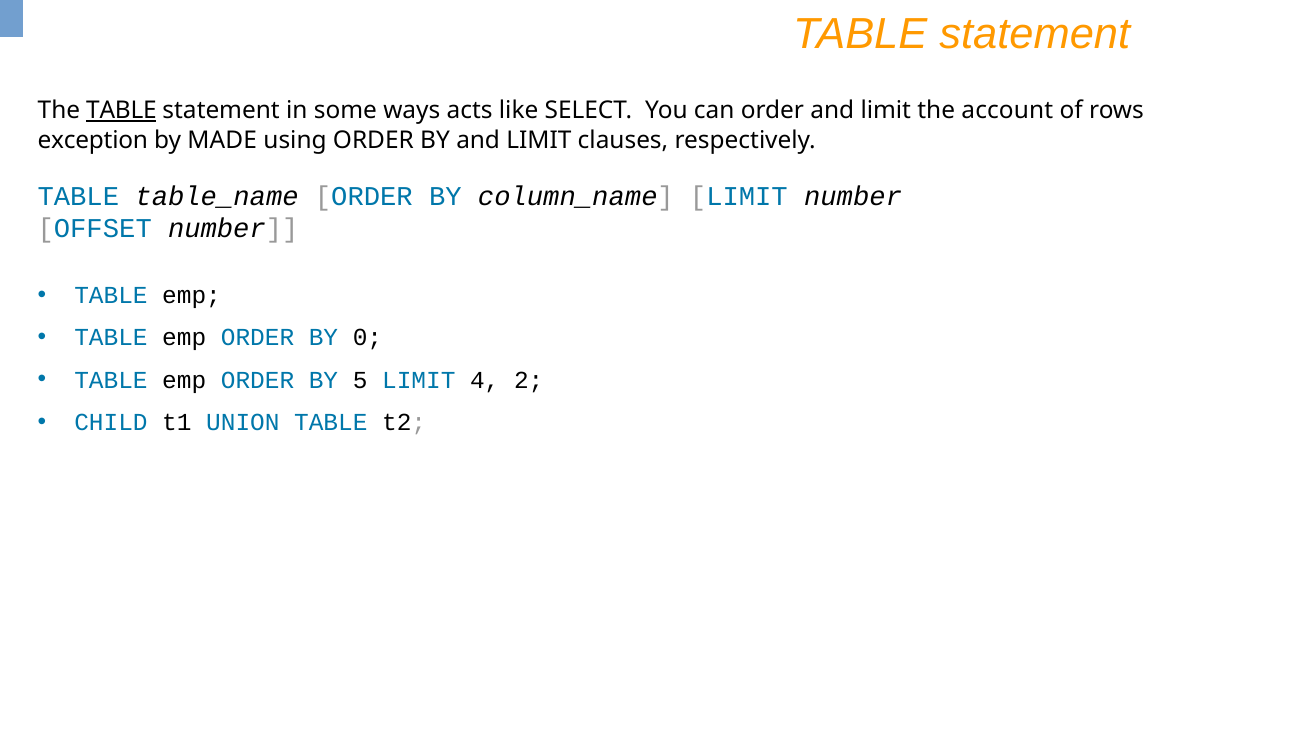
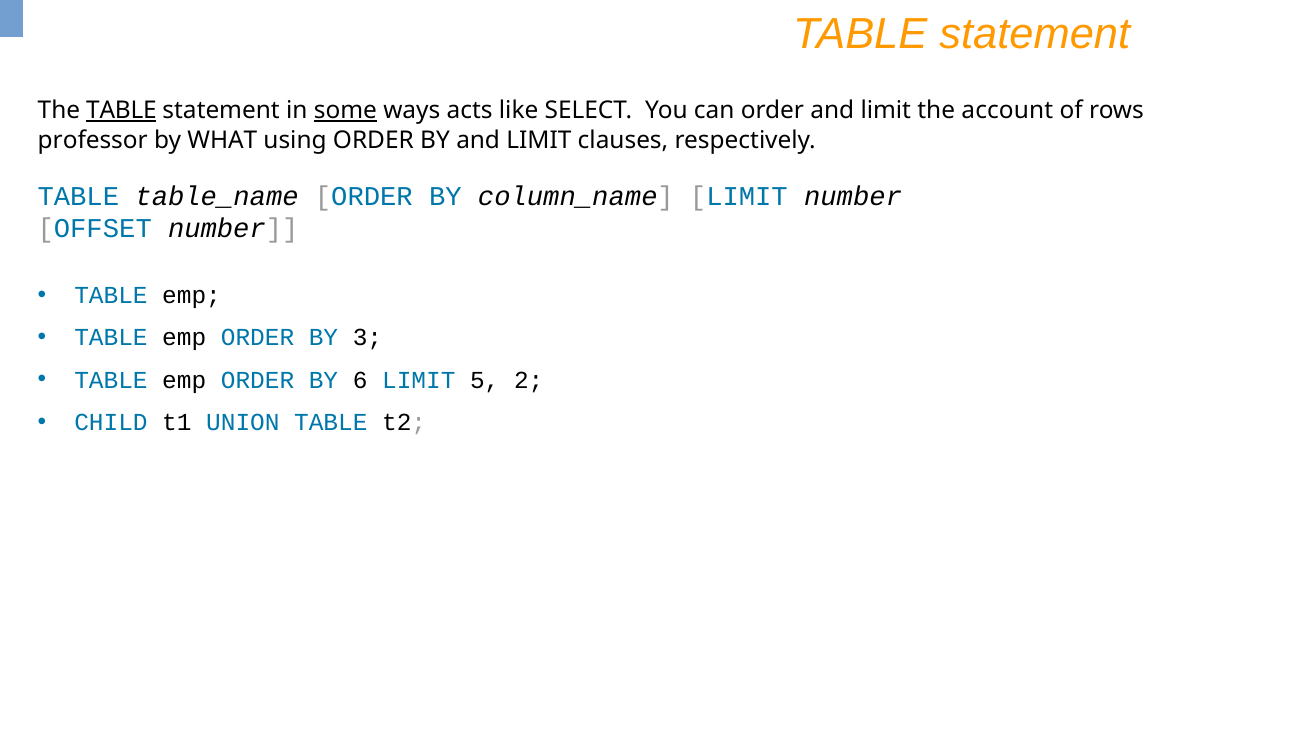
some underline: none -> present (345, 111)
exception: exception -> professor (93, 140)
MADE: MADE -> WHAT (222, 140)
0: 0 -> 3 (367, 338)
5: 5 -> 6 (360, 380)
4: 4 -> 5 (485, 380)
